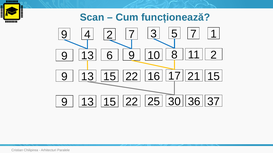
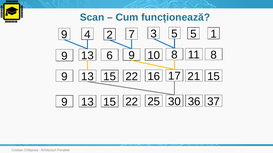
7: 7 -> 5 (193, 34)
2: 2 -> 8 (214, 55)
